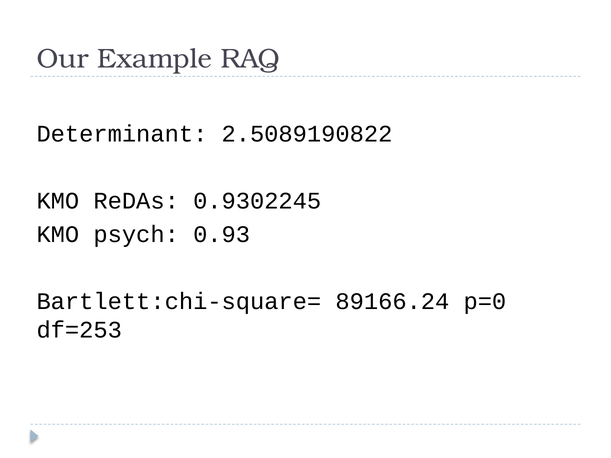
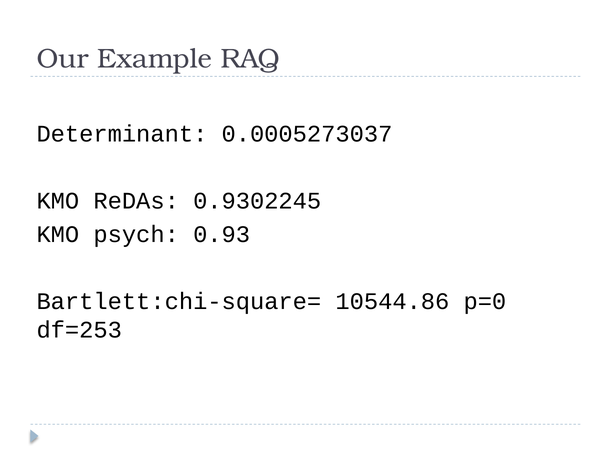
2.5089190822: 2.5089190822 -> 0.0005273037 (307, 134)
89166.24: 89166.24 -> 10544.86 (392, 302)
